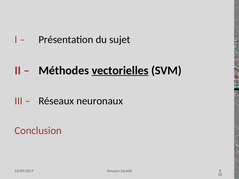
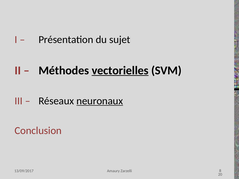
neuronaux underline: none -> present (100, 101)
